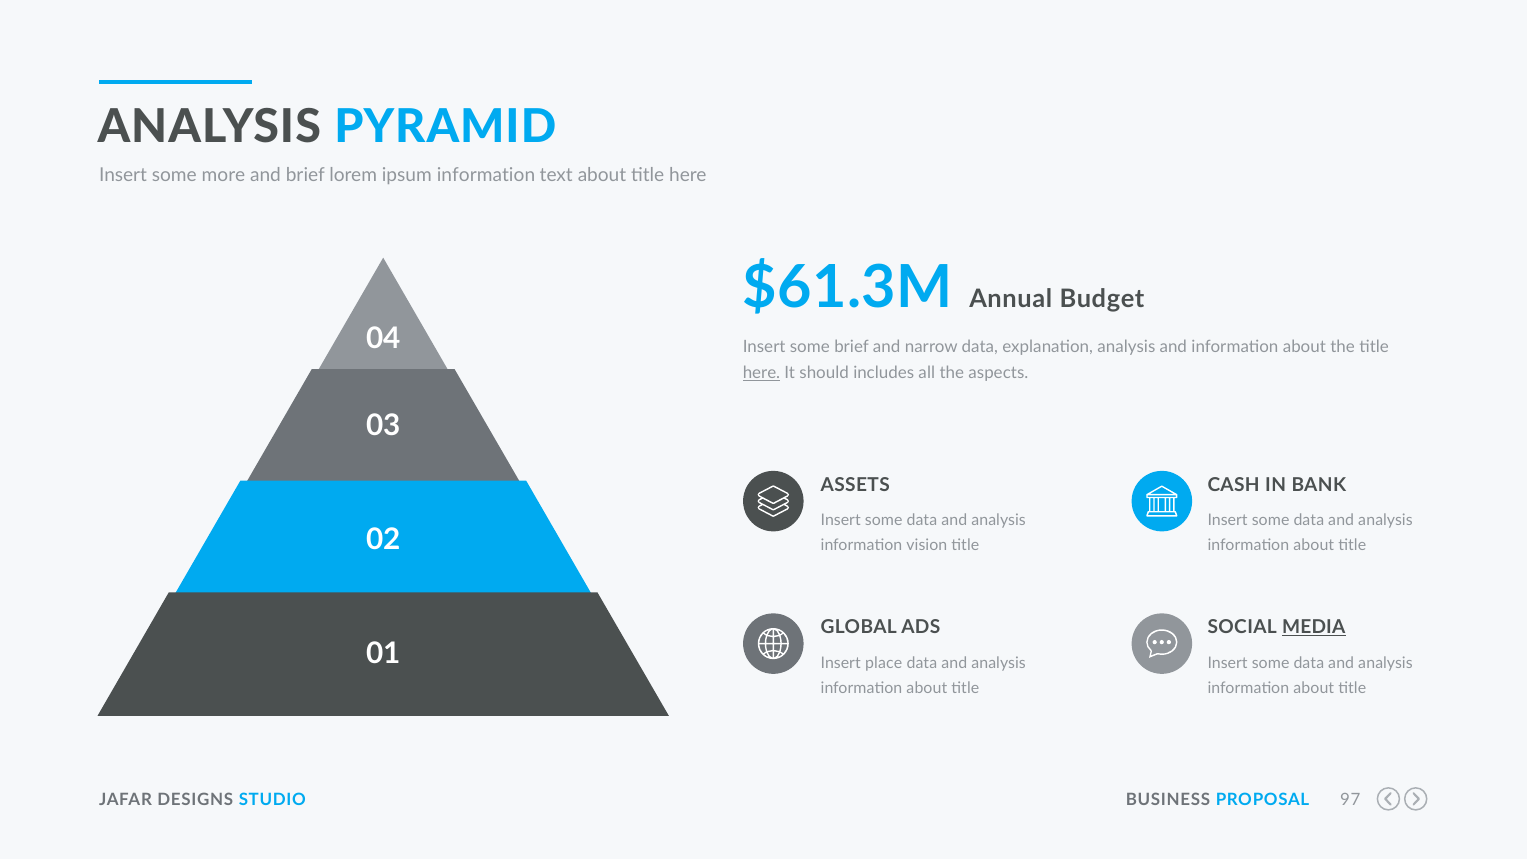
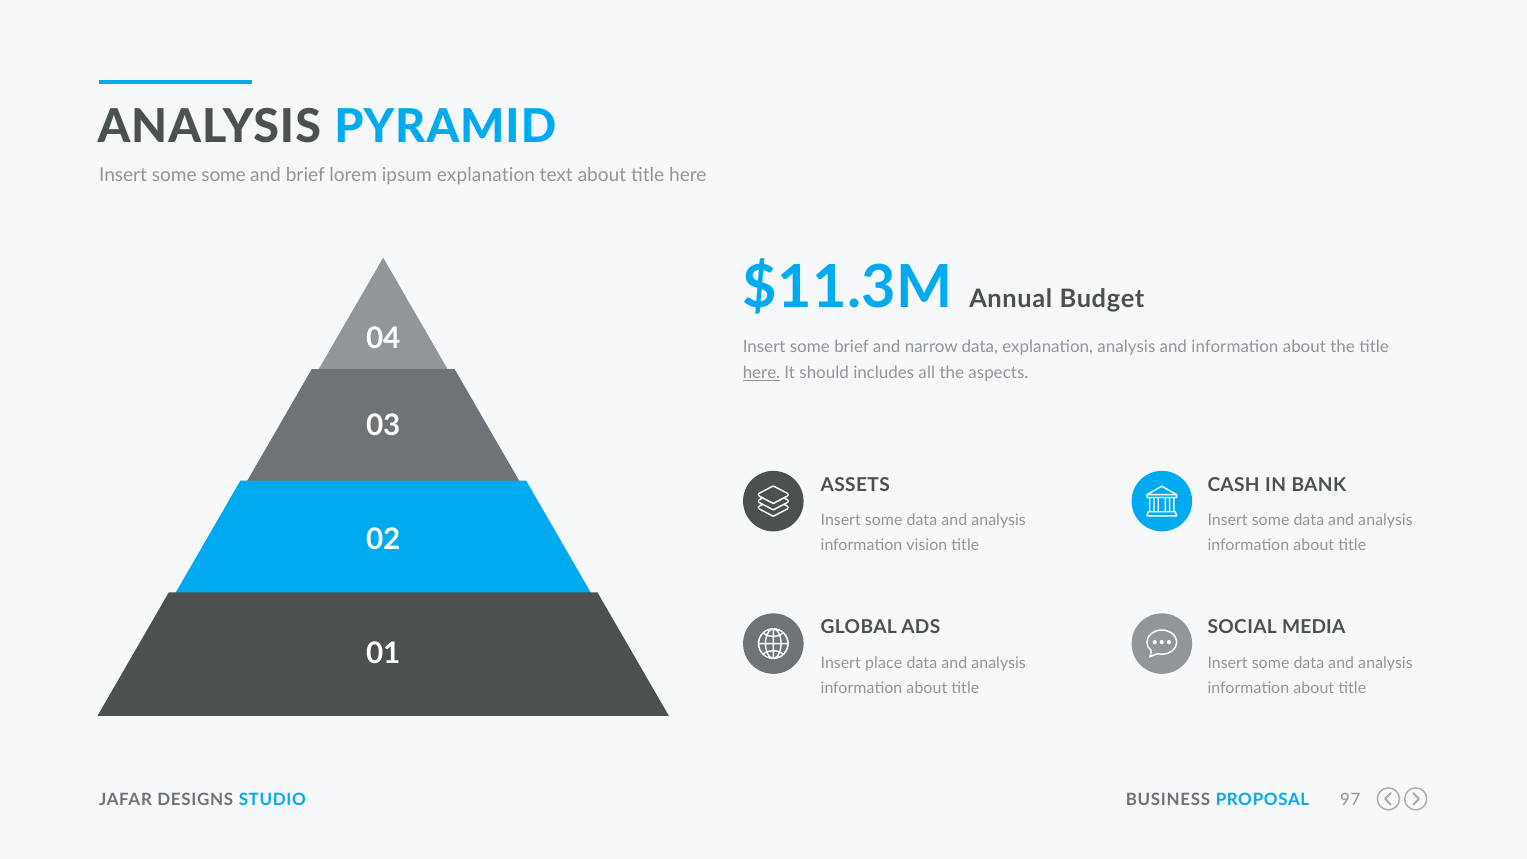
some more: more -> some (224, 175)
ipsum information: information -> explanation (486, 175)
$61.3M: $61.3M -> $11.3M (848, 288)
MEDIA underline: present -> none (1314, 627)
